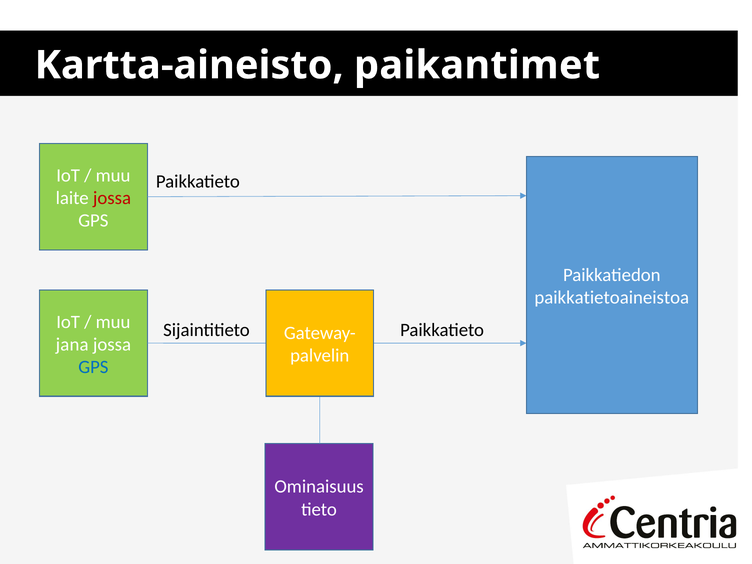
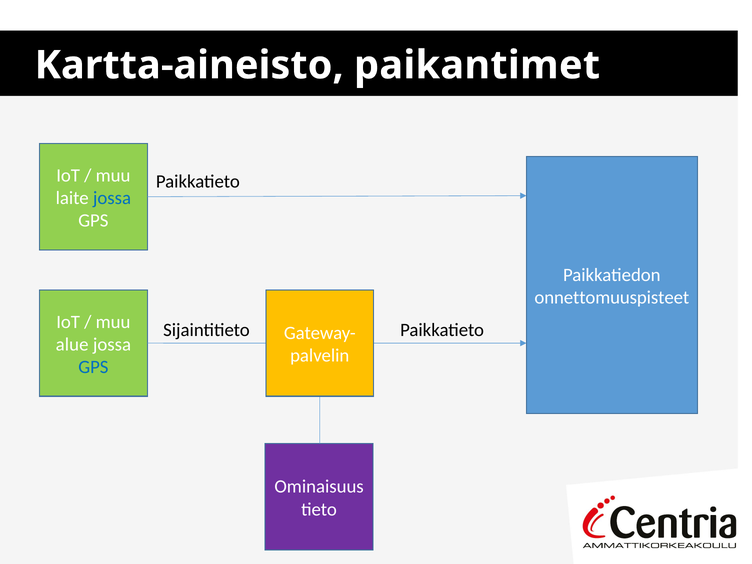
jossa colour: red -> blue (112, 198)
paikkatietoaineistoa: paikkatietoaineistoa -> onnettomuuspisteet (612, 297)
jana: jana -> alue (72, 344)
